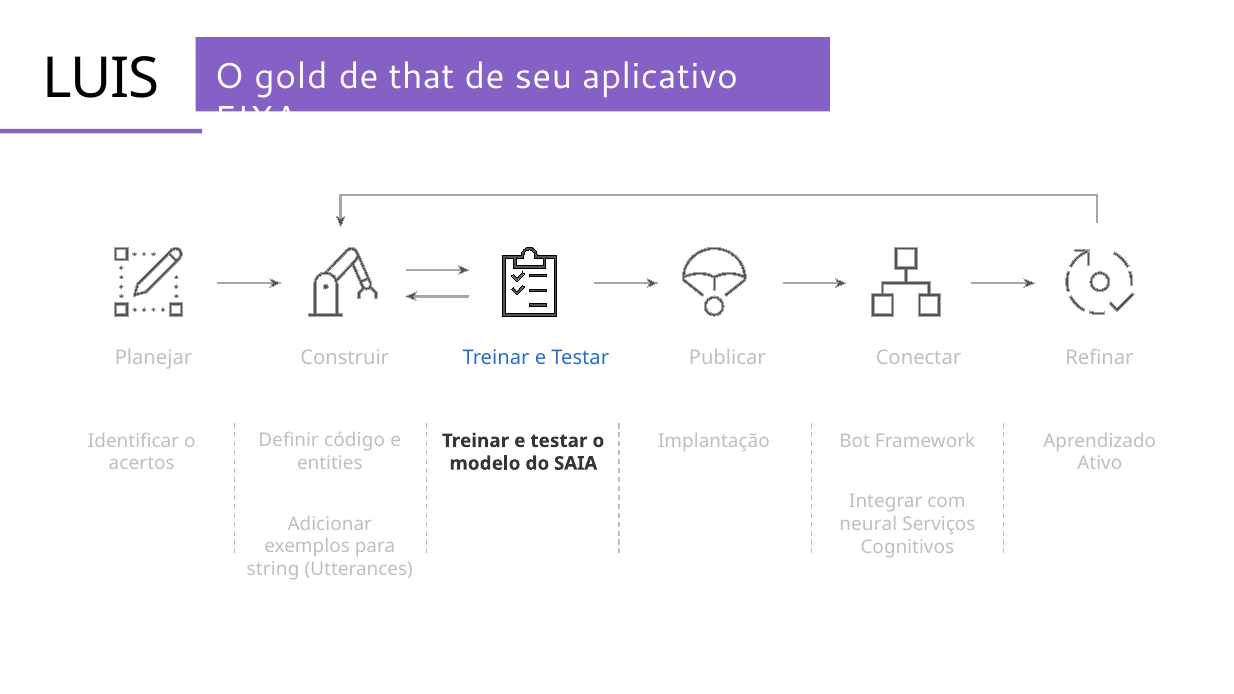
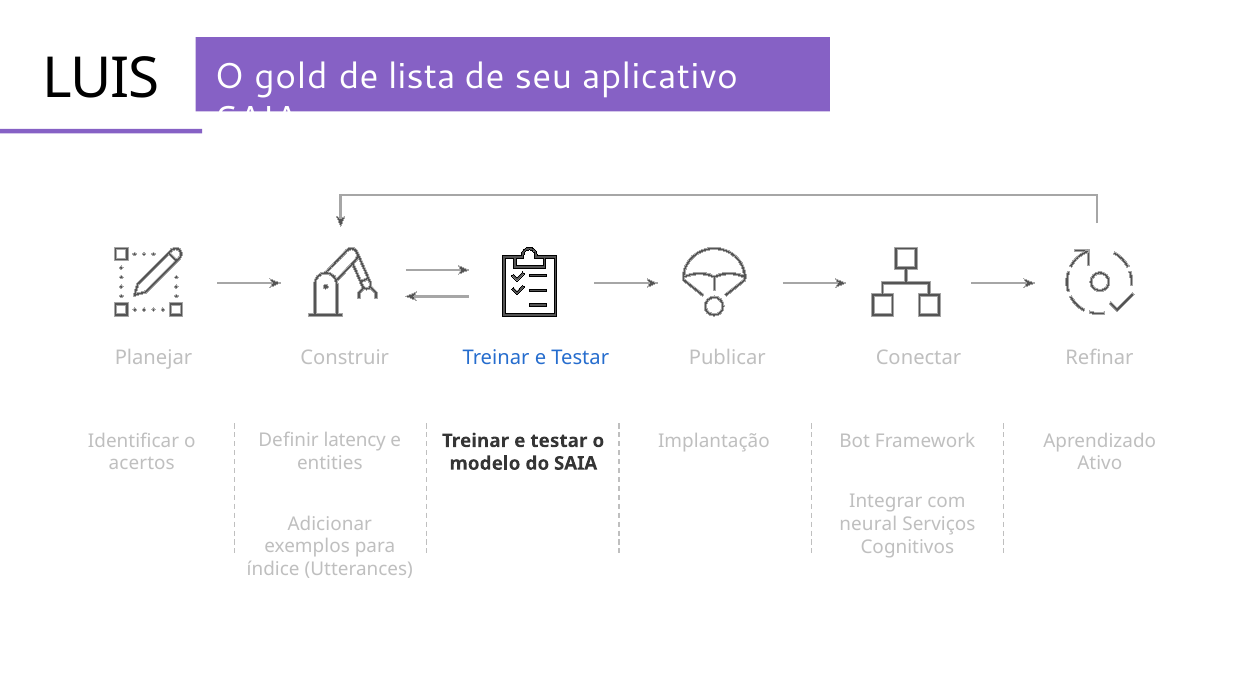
that: that -> lista (422, 76)
FIXA: FIXA -> SAIA (256, 119)
código: código -> latency (355, 440)
string: string -> índice (273, 569)
